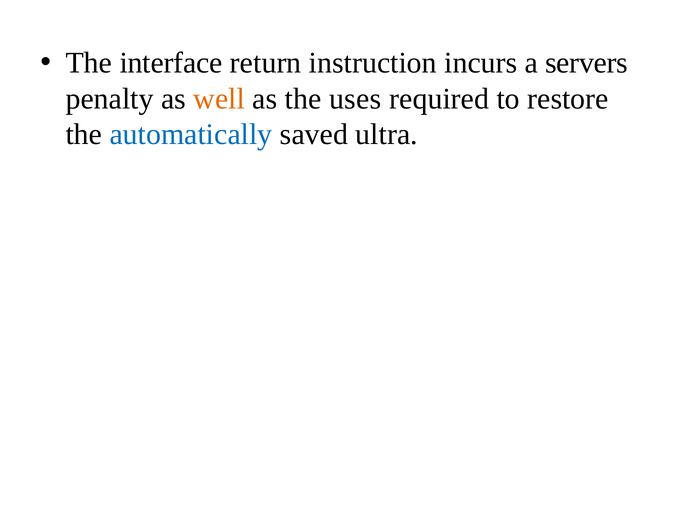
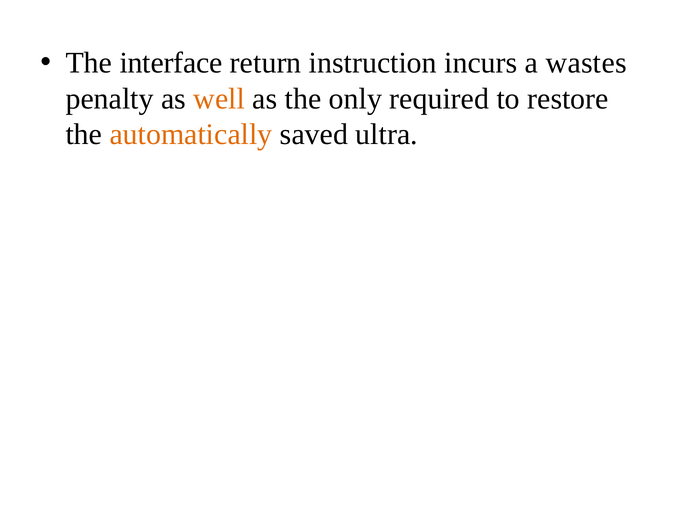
servers: servers -> wastes (586, 63)
uses: uses -> only (355, 99)
automatically colour: blue -> orange (191, 134)
